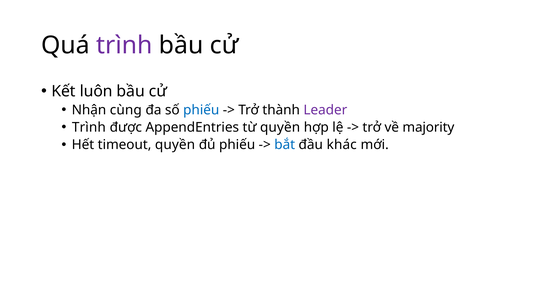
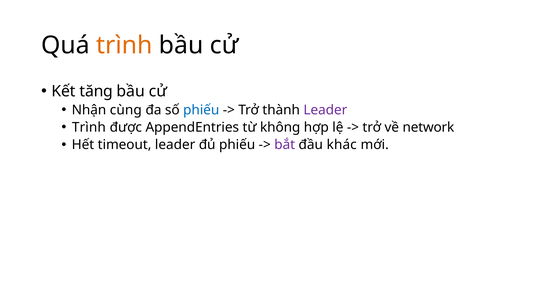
trình colour: purple -> orange (124, 45)
luôn: luôn -> tăng (96, 91)
từ quyền: quyền -> không (280, 128)
majority: majority -> network (428, 128)
timeout quyền: quyền -> leader (175, 145)
bắt colour: blue -> purple (285, 145)
